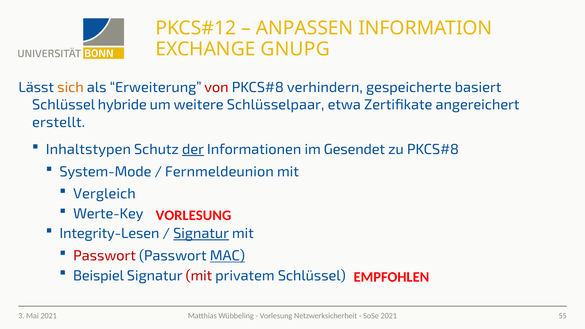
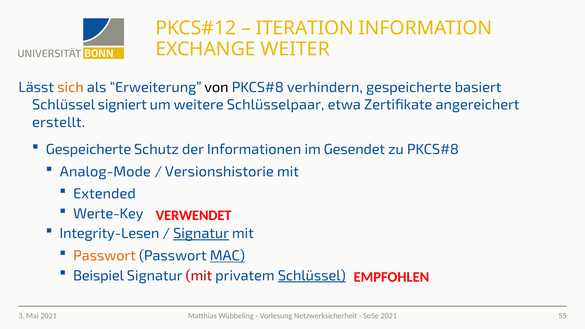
ANPASSEN: ANPASSEN -> ITERATION (305, 28)
GNUPG: GNUPG -> WEITER (295, 49)
von colour: red -> black (216, 87)
hybride: hybride -> signiert (122, 105)
Inhaltstypen: Inhaltstypen -> Gespeicherte (89, 149)
der underline: present -> none (193, 149)
System-Mode: System-Mode -> Analog-Mode (105, 172)
Fernmeldeunion: Fernmeldeunion -> Versionshistorie (219, 172)
Vergleich: Vergleich -> Extended (104, 194)
VORLESUNG: VORLESUNG -> VERWENDET (194, 216)
Passwort colour: red -> orange (105, 256)
Schlüssel underline: none -> present (312, 276)
